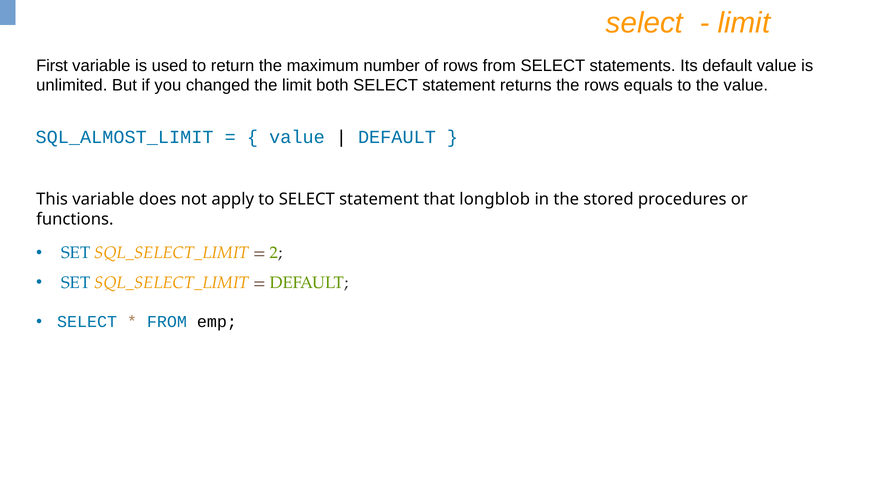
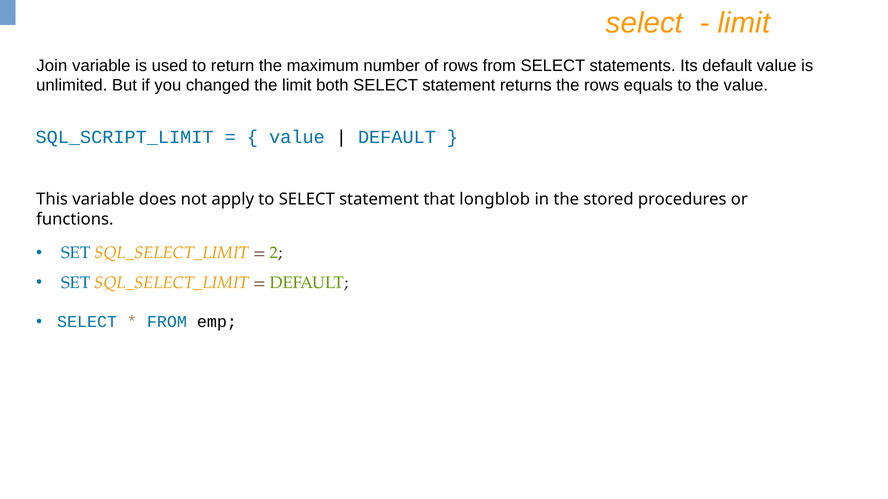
First: First -> Join (52, 66)
SQL_ALMOST_LIMIT: SQL_ALMOST_LIMIT -> SQL_SCRIPT_LIMIT (125, 137)
